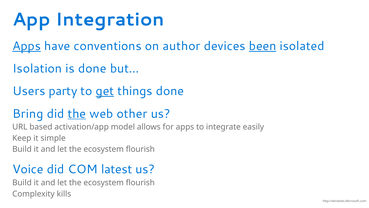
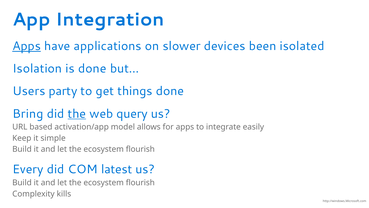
conventions: conventions -> applications (108, 46)
author: author -> slower (182, 46)
been underline: present -> none (263, 46)
get underline: present -> none (105, 91)
other: other -> query (132, 113)
Voice: Voice -> Every (28, 169)
